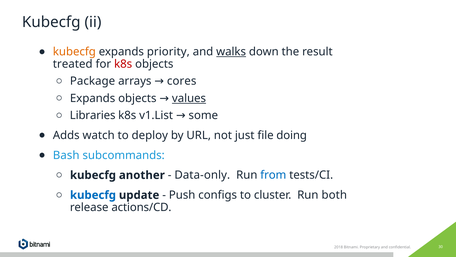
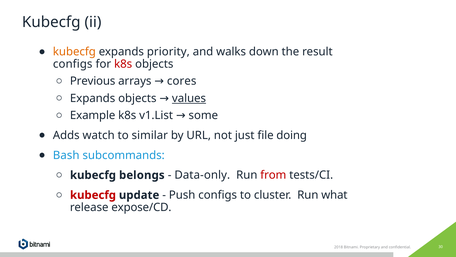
walks underline: present -> none (231, 52)
treated: treated -> configs (73, 64)
Package: Package -> Previous (93, 81)
Libraries: Libraries -> Example (93, 115)
deploy: deploy -> similar (150, 135)
another: another -> belongs (142, 175)
from colour: blue -> red (273, 175)
kubecfg colour: blue -> red (93, 195)
both: both -> what (334, 195)
actions/CD: actions/CD -> expose/CD (141, 207)
